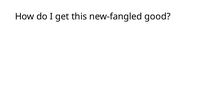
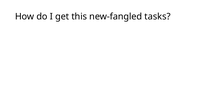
good: good -> tasks (157, 17)
